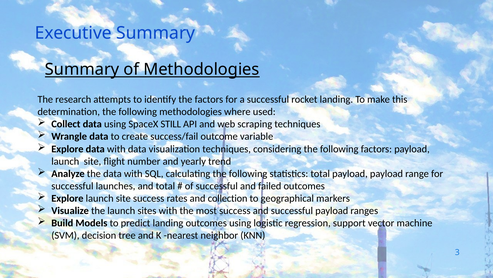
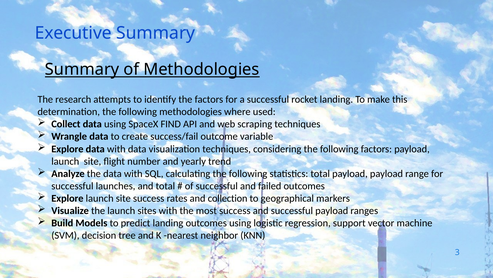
STILL: STILL -> FIND (171, 124)
